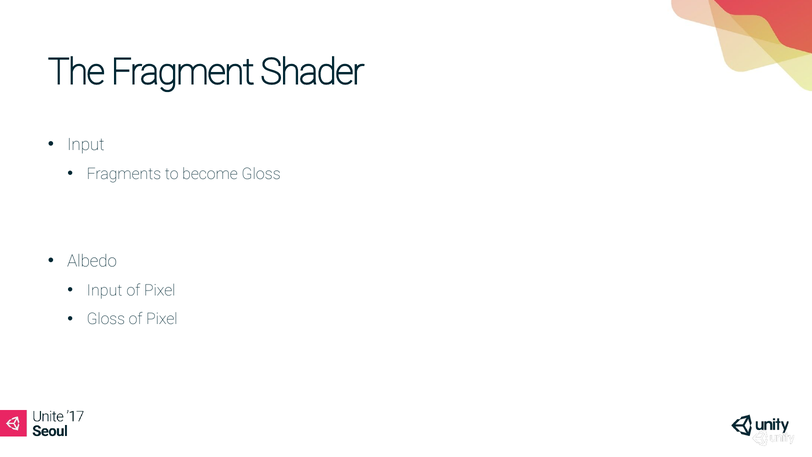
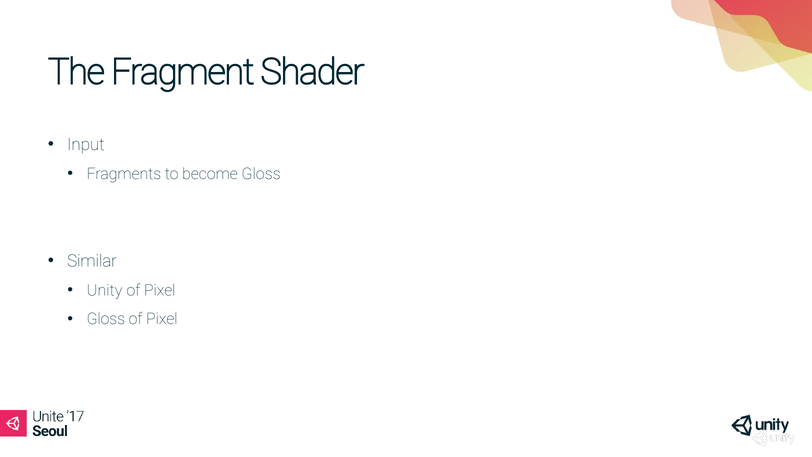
Albedo: Albedo -> Similar (92, 261)
Input: Input -> Unity (105, 290)
